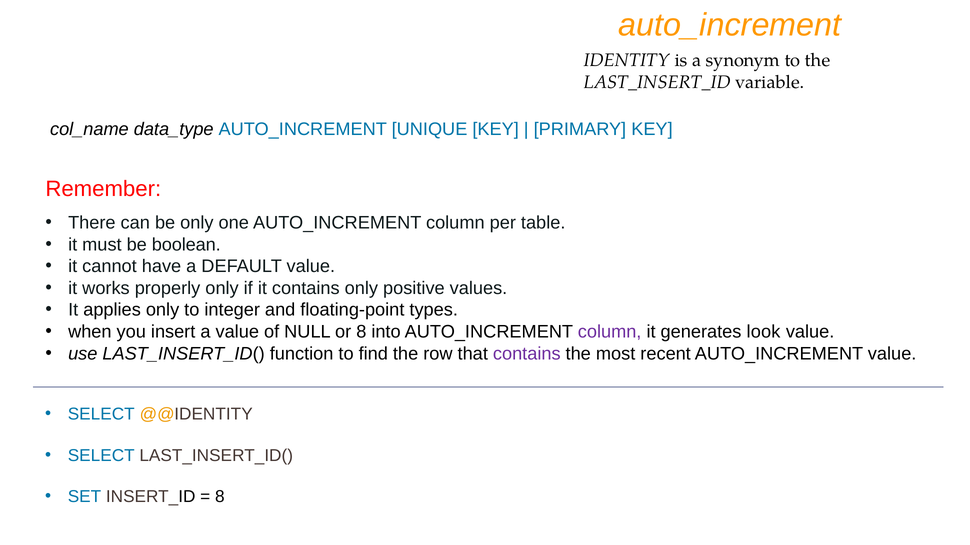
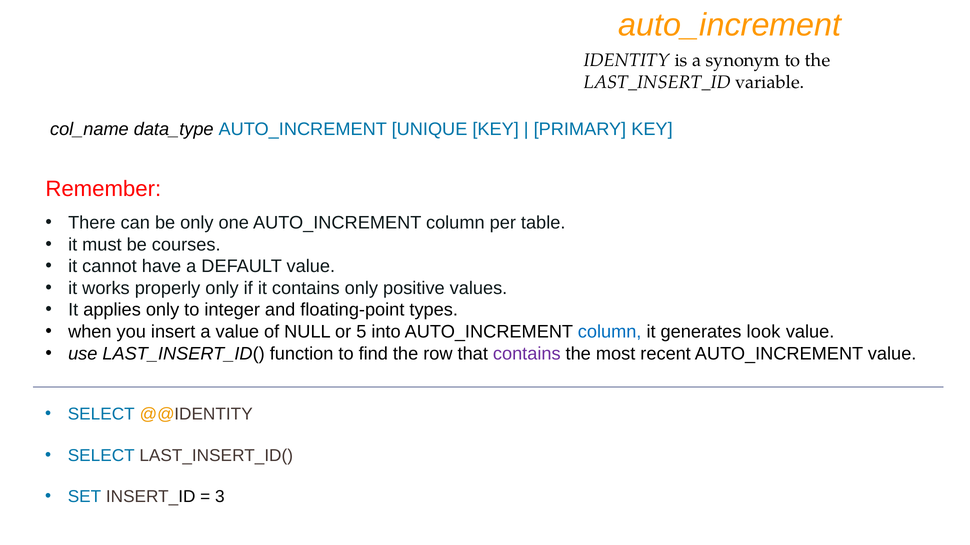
boolean: boolean -> courses (186, 245)
or 8: 8 -> 5 (361, 332)
column colour: purple -> blue (610, 332)
8: 8 -> 3 (220, 497)
